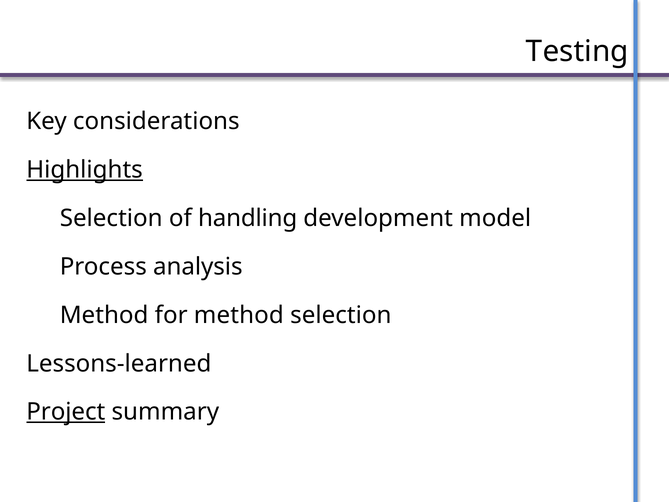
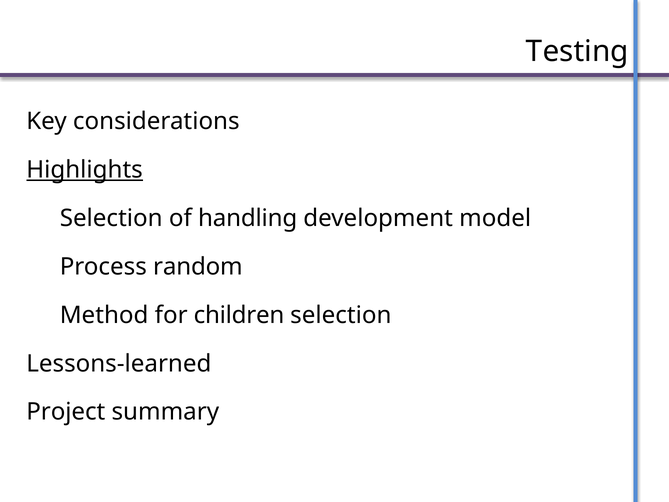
analysis: analysis -> random (198, 267)
for method: method -> children (239, 315)
Project underline: present -> none (66, 412)
